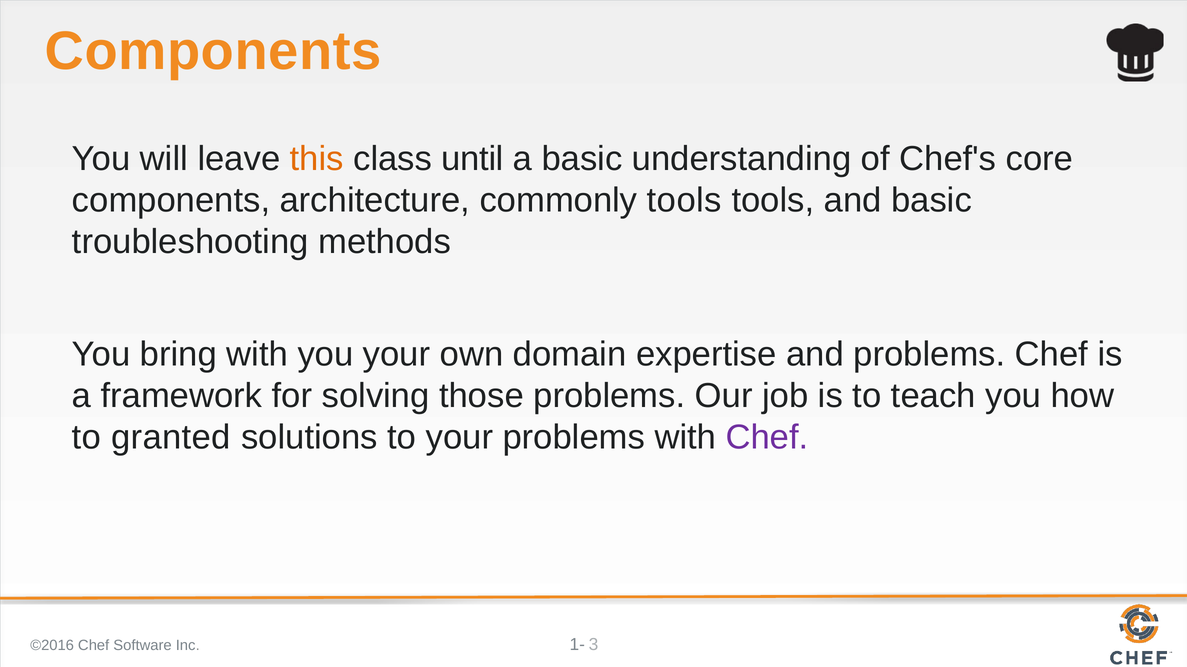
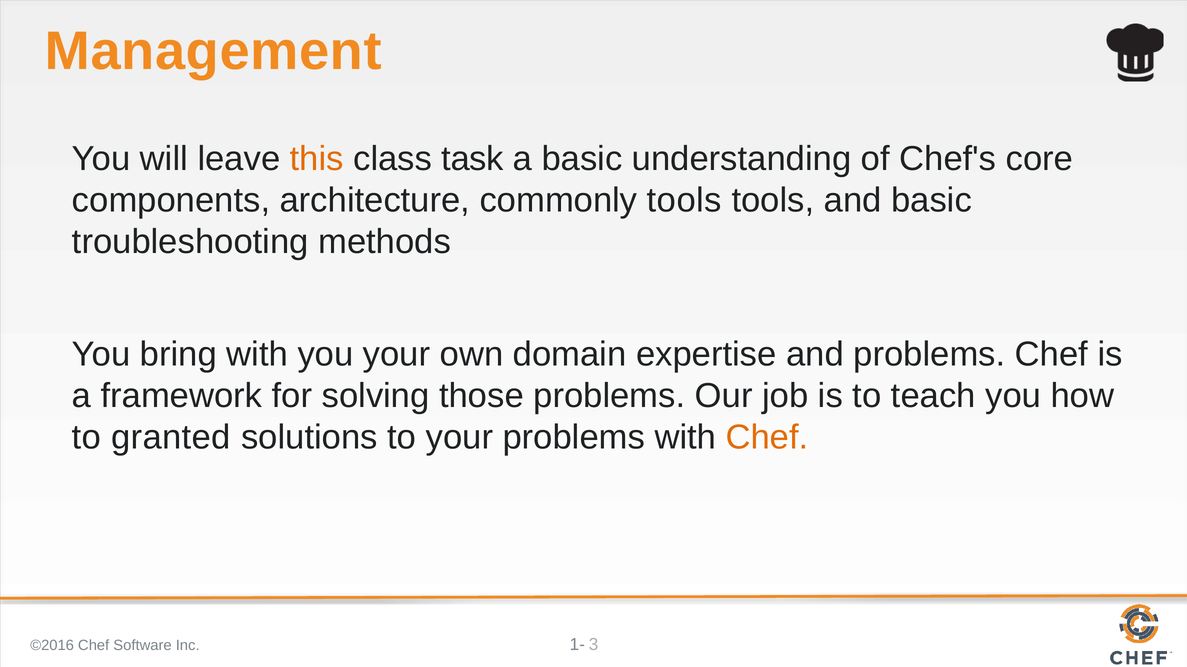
Components: Components -> Management (213, 51)
until: until -> task (473, 159)
Chef colour: purple -> orange (767, 438)
